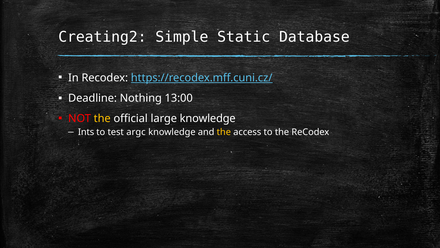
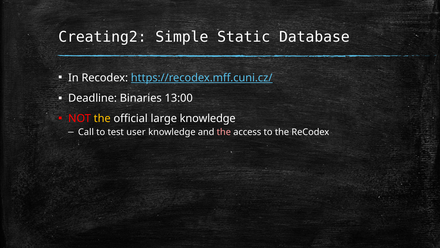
Nothing: Nothing -> Binaries (141, 98)
Ints: Ints -> Call (86, 132)
argc: argc -> user (136, 132)
the colour: yellow -> pink (224, 132)
